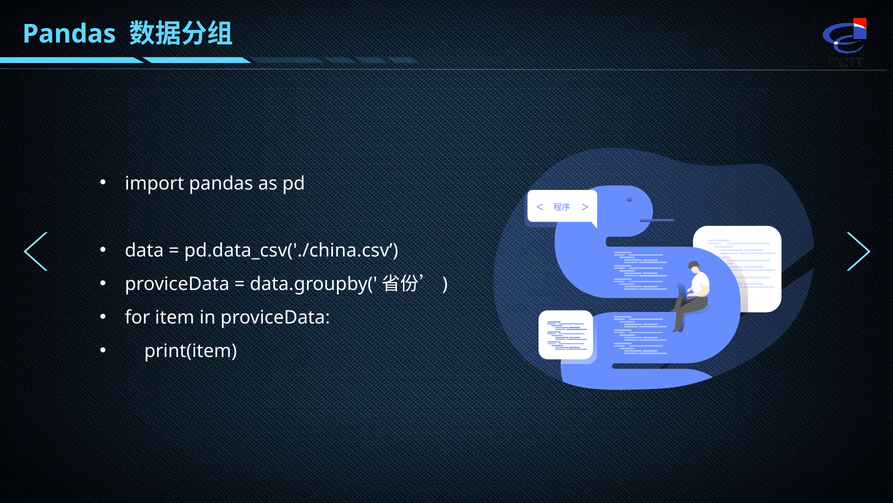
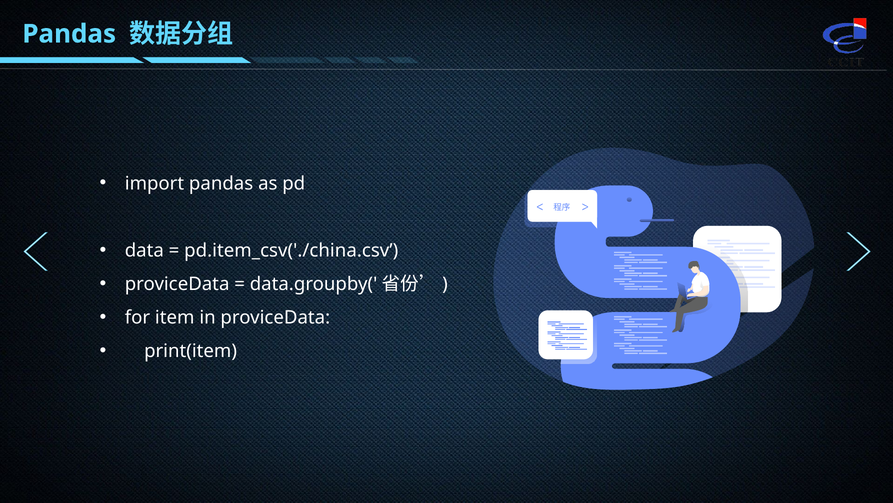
pd.data_csv('./china.csv: pd.data_csv('./china.csv -> pd.item_csv('./china.csv (291, 250)
